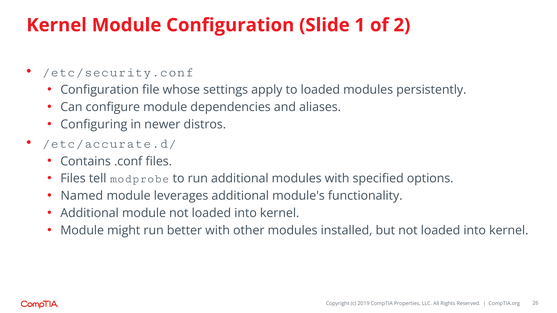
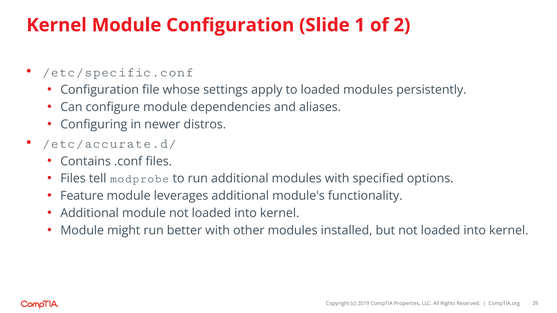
/etc/security.conf: /etc/security.conf -> /etc/specific.conf (118, 72)
Named: Named -> Feature (82, 196)
